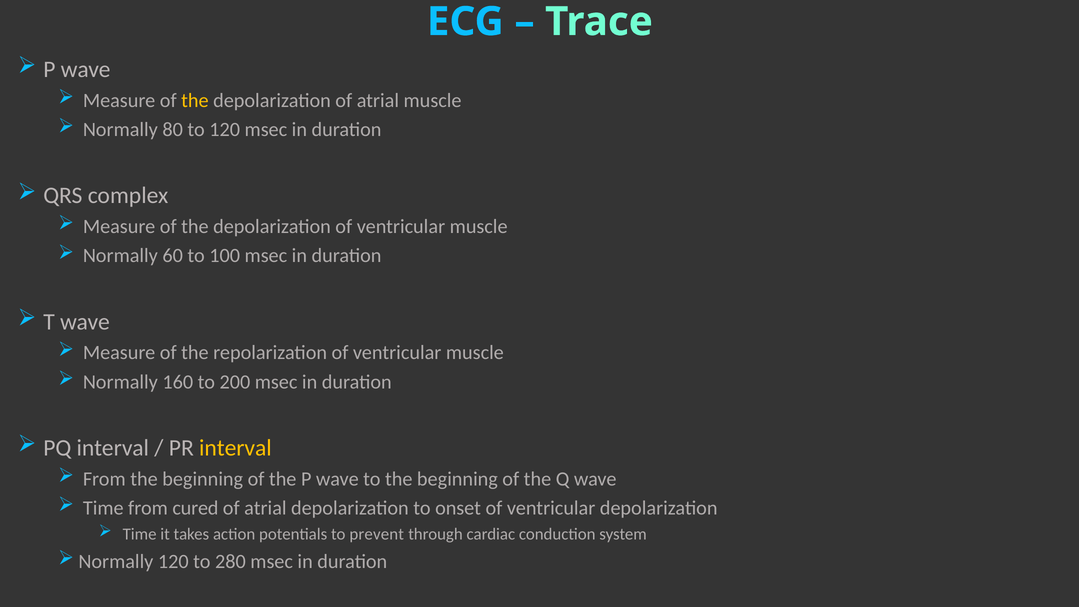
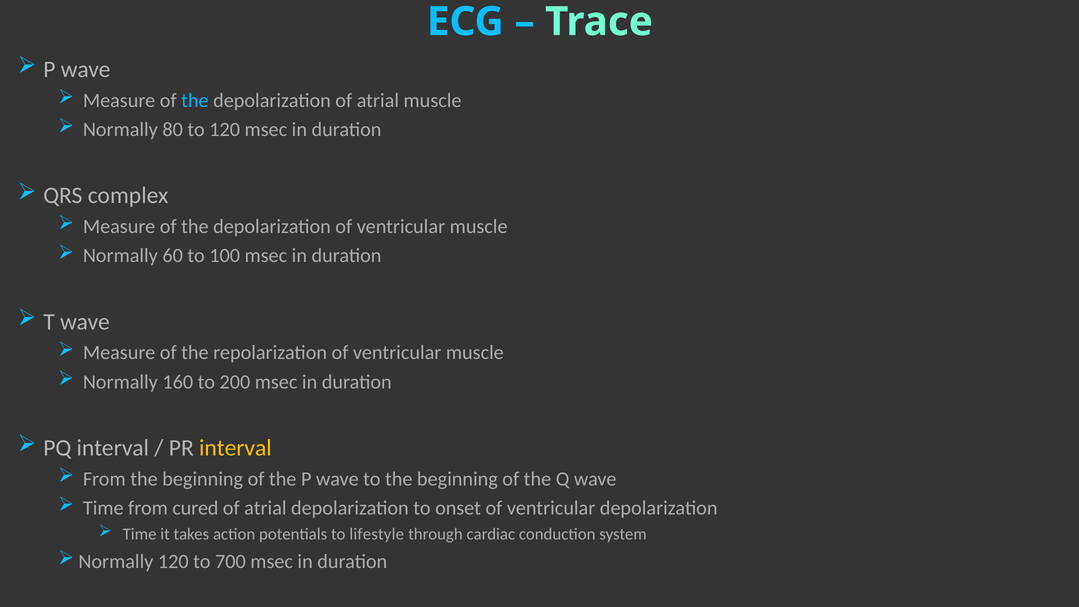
the colour: yellow -> light blue (195, 100)
prevent: prevent -> lifestyle (377, 534)
280: 280 -> 700 (230, 561)
